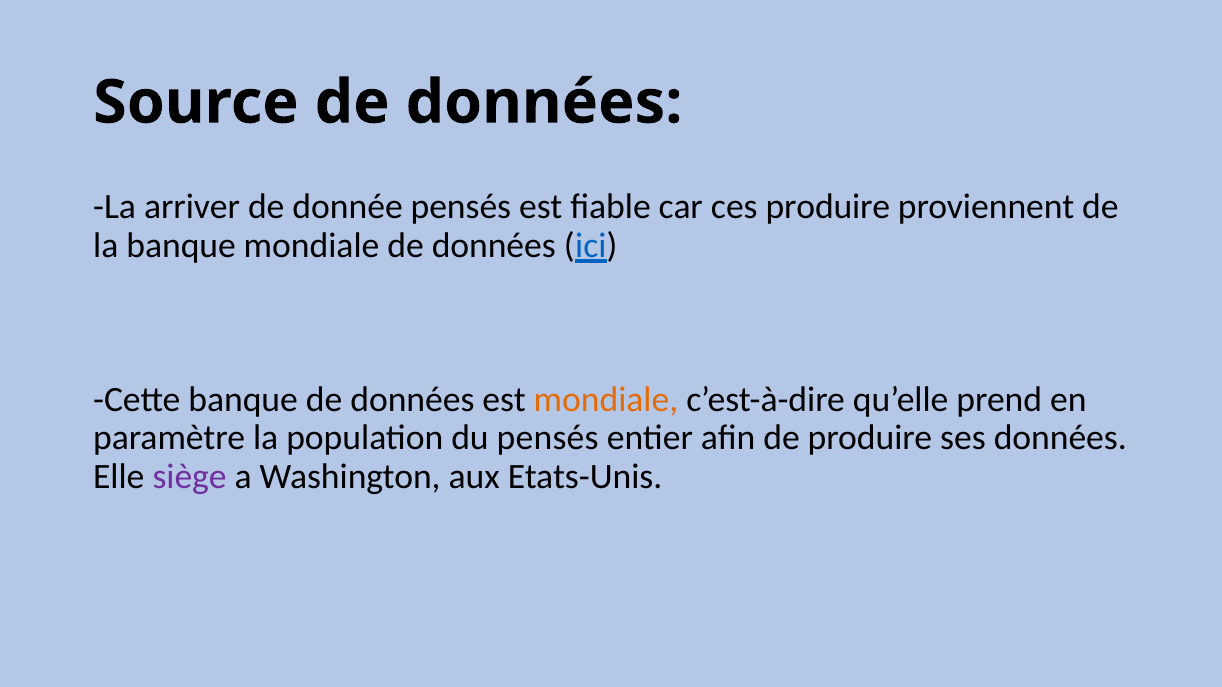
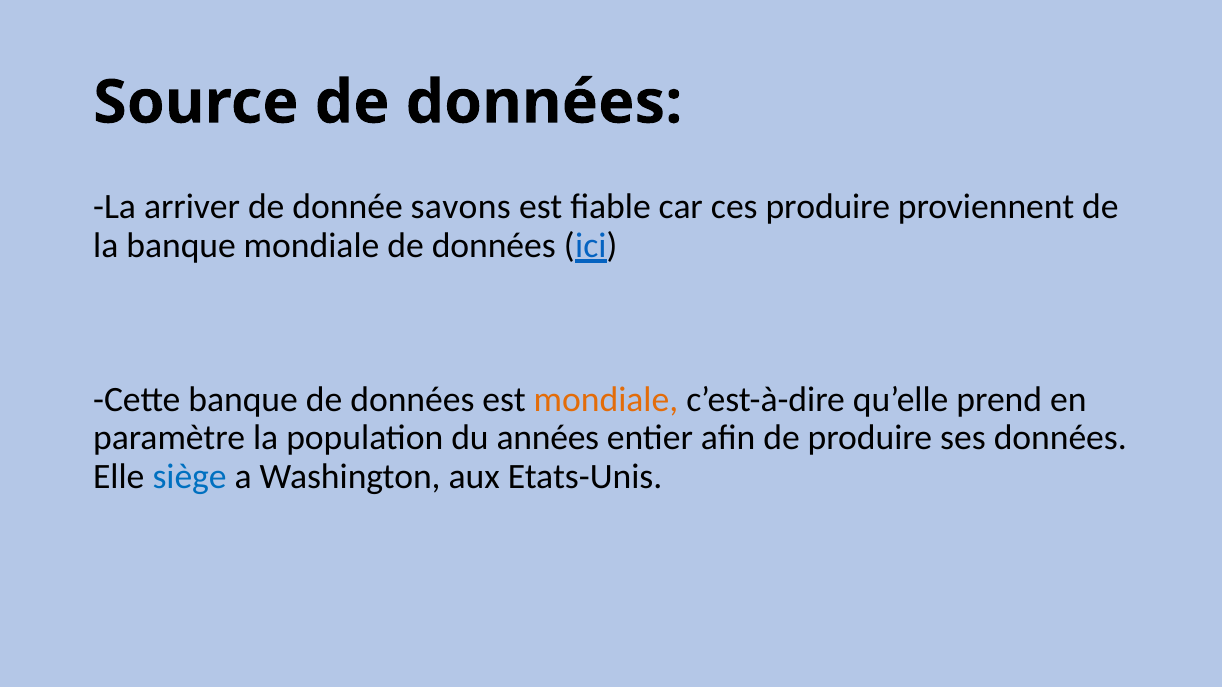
donnée pensés: pensés -> savons (461, 207)
du pensés: pensés -> années (548, 438)
siège colour: purple -> blue (190, 477)
